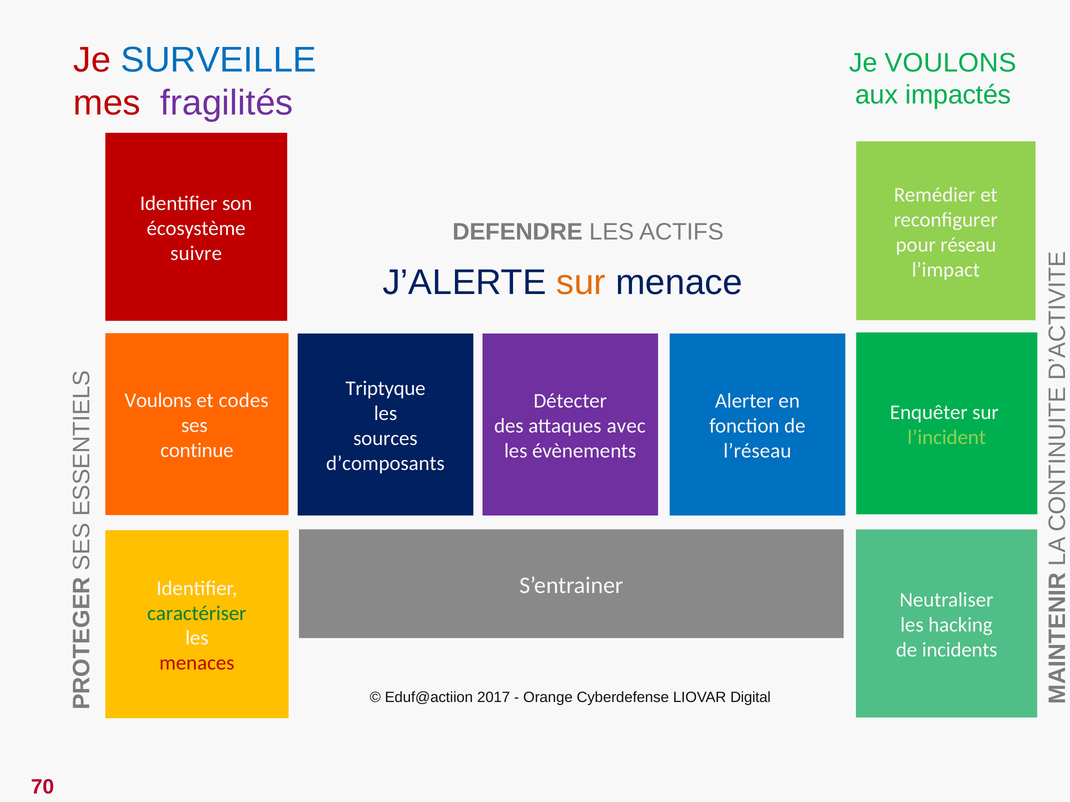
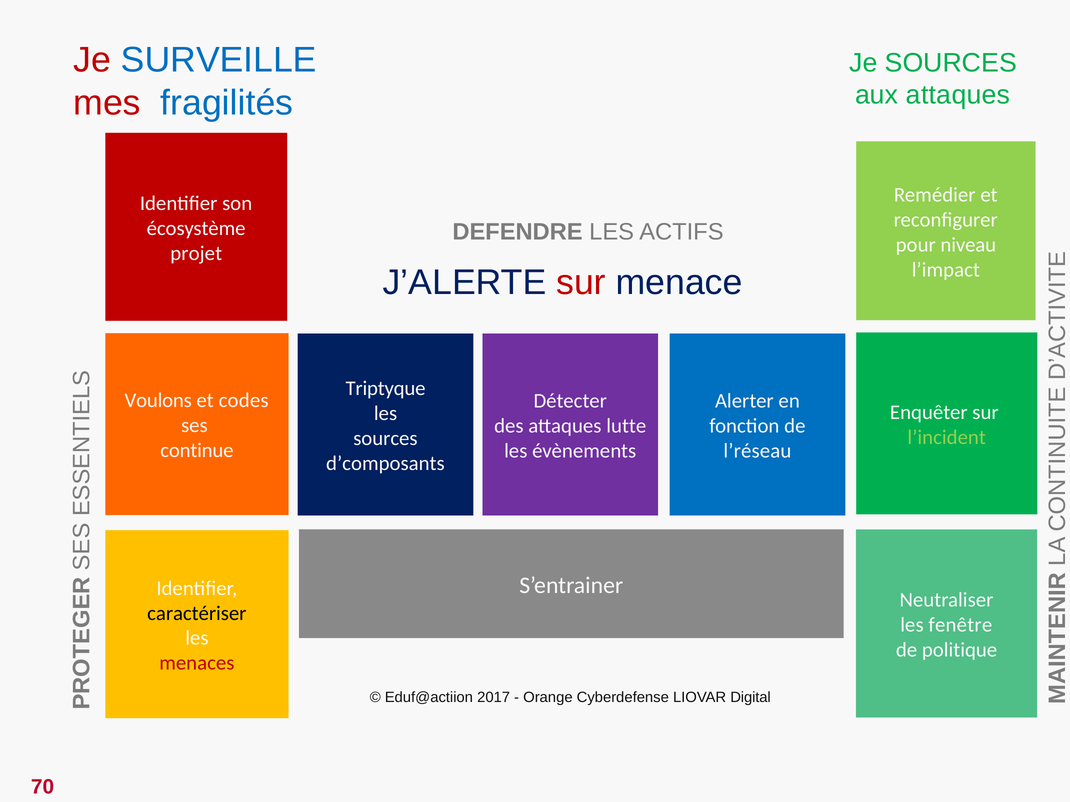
Je VOULONS: VOULONS -> SOURCES (951, 63)
aux impactés: impactés -> attaques (958, 95)
fragilités colour: purple -> blue (227, 103)
réseau: réseau -> niveau (968, 245)
suivre: suivre -> projet (196, 253)
sur colour: orange -> red (581, 283)
avec: avec -> lutte (626, 426)
caractériser colour: green -> black (197, 614)
hacking: hacking -> fenêtre (960, 625)
incidents: incidents -> politique (960, 650)
